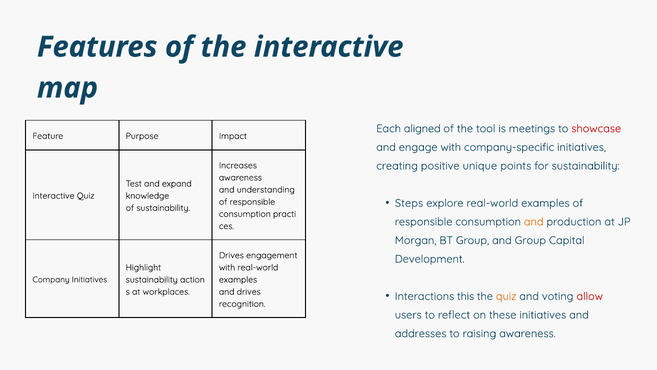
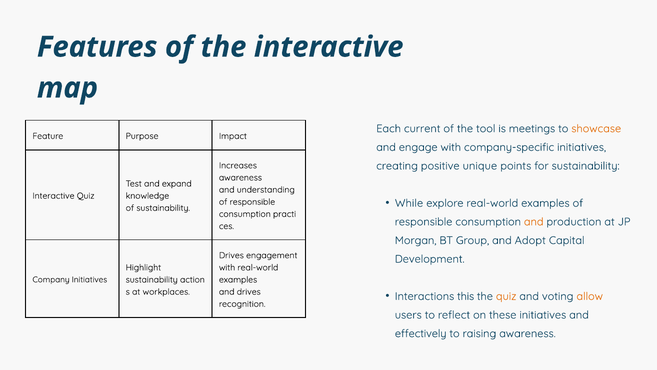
aligned: aligned -> current (422, 128)
showcase colour: red -> orange (596, 128)
Steps: Steps -> While (409, 203)
and Group: Group -> Adopt (530, 240)
allow colour: red -> orange (590, 296)
addresses: addresses -> effectively (421, 333)
